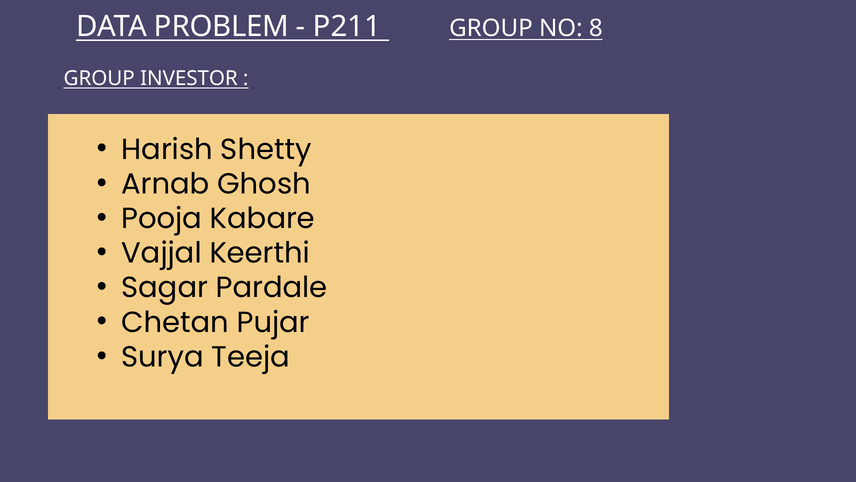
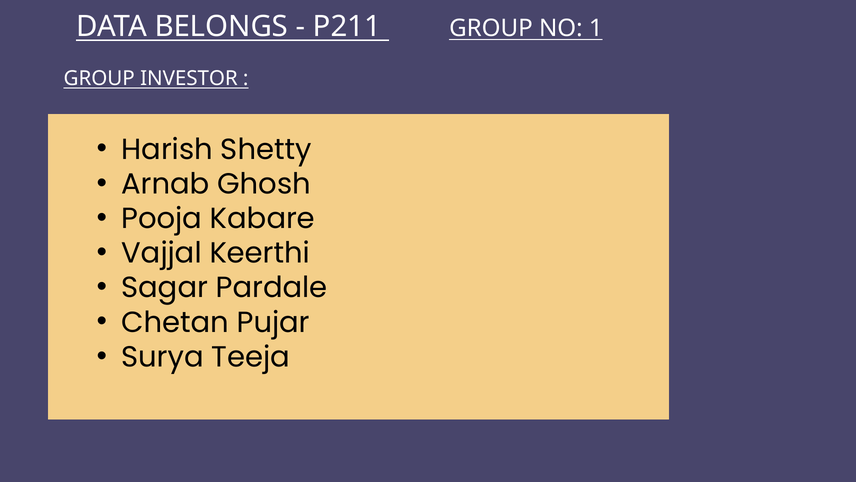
PROBLEM: PROBLEM -> BELONGS (221, 27)
8: 8 -> 1 (596, 28)
